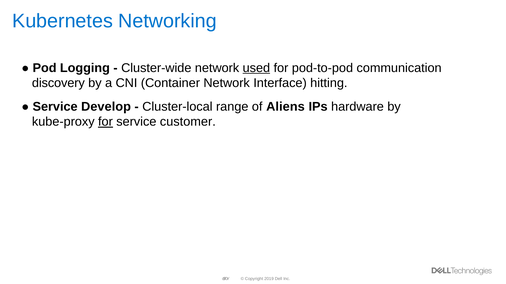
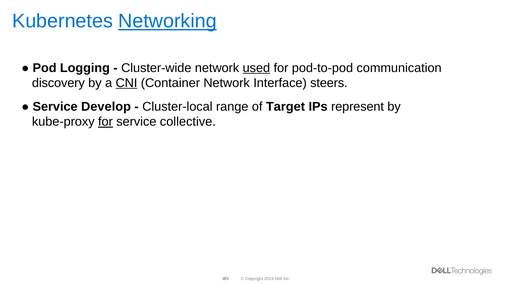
Networking underline: none -> present (167, 21)
CNI underline: none -> present (126, 83)
hitting: hitting -> steers (329, 83)
Aliens: Aliens -> Target (286, 107)
hardware: hardware -> represent (358, 107)
customer: customer -> collective (188, 122)
